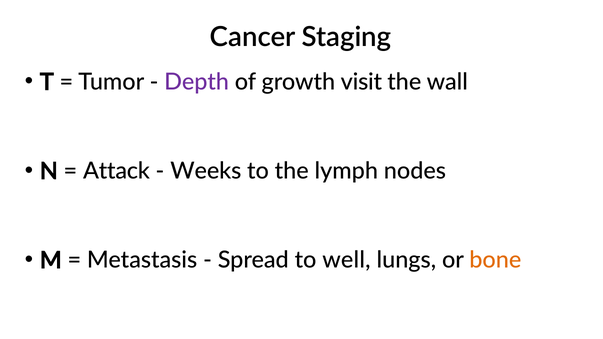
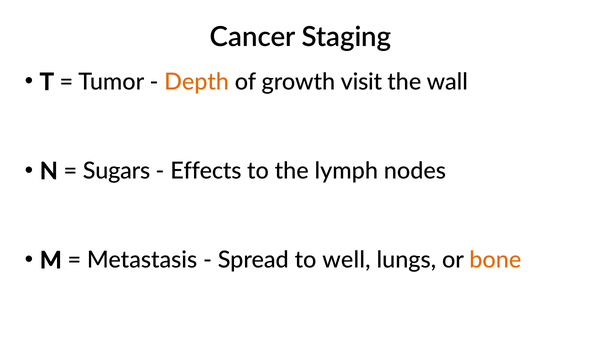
Depth colour: purple -> orange (197, 82)
Attack: Attack -> Sugars (117, 171)
Weeks: Weeks -> Effects (206, 171)
